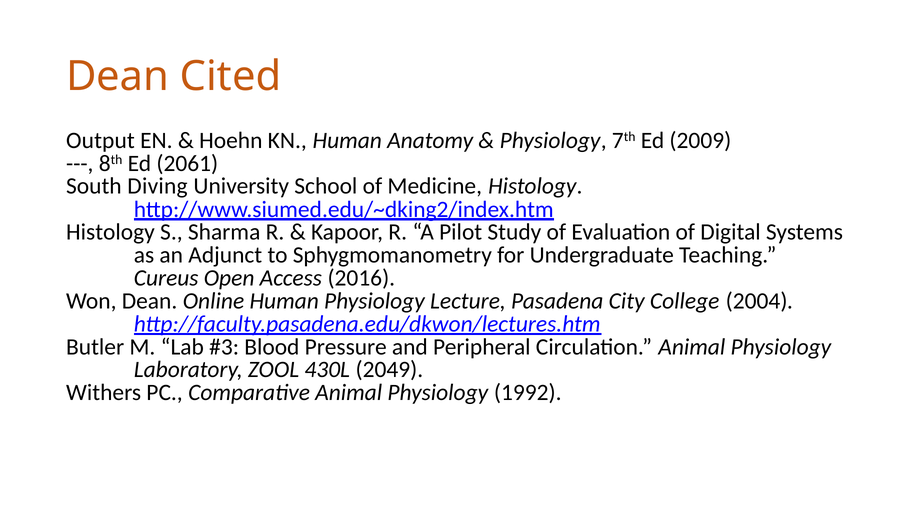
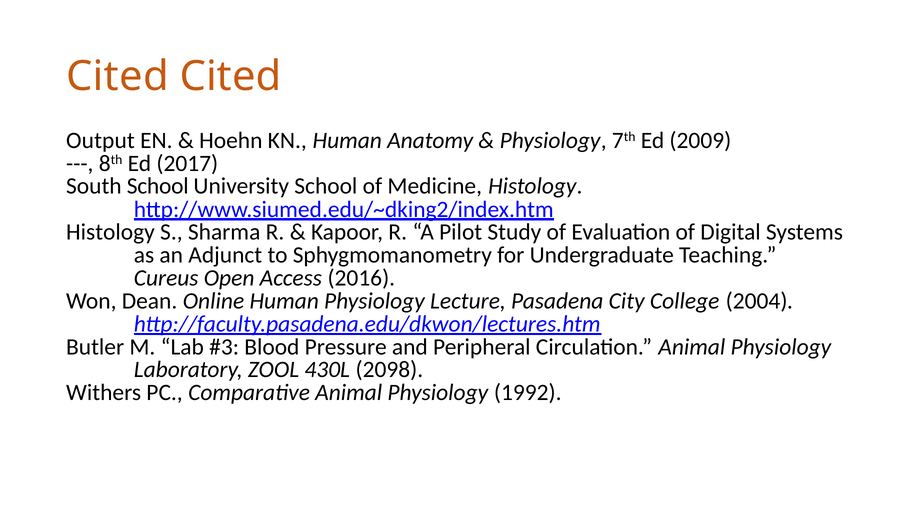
Dean: Dean -> Cited (117, 77)
2061: 2061 -> 2017 (187, 163)
South Diving: Diving -> School (158, 186)
2049: 2049 -> 2098 (389, 370)
